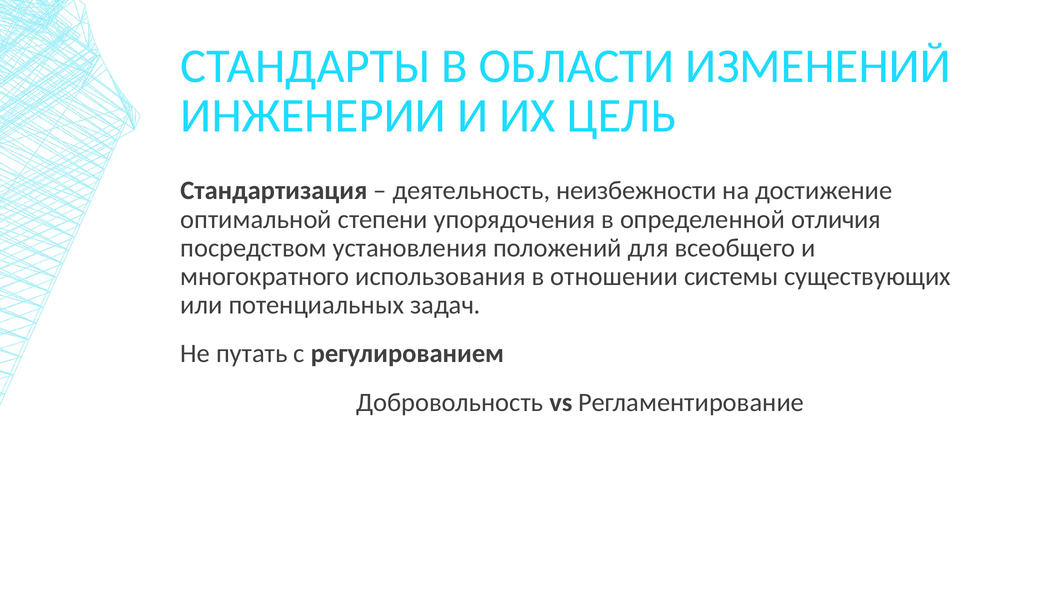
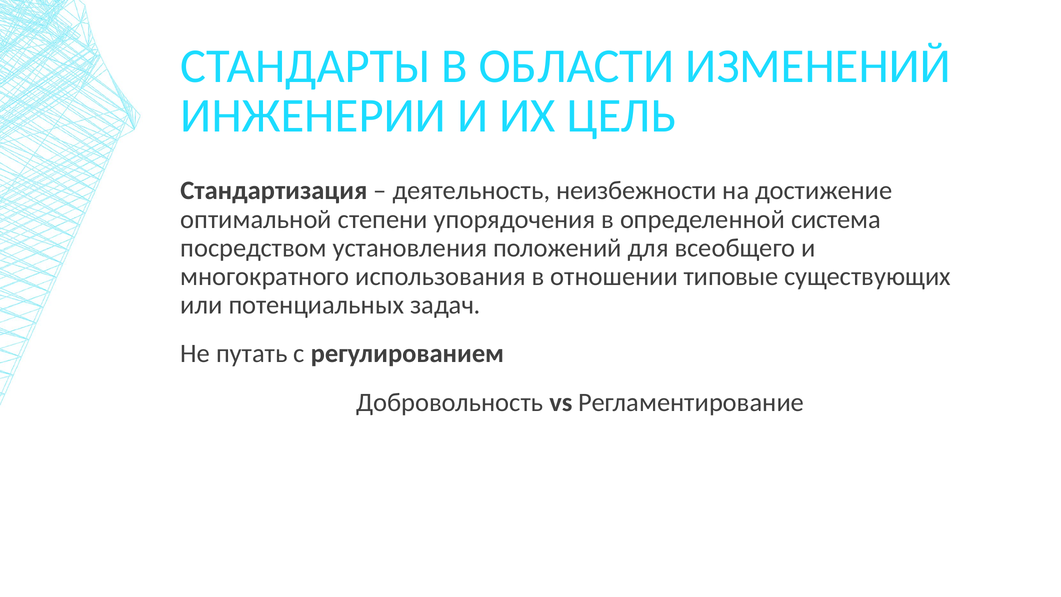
отличия: отличия -> система (836, 219)
системы: системы -> типовые (731, 276)
